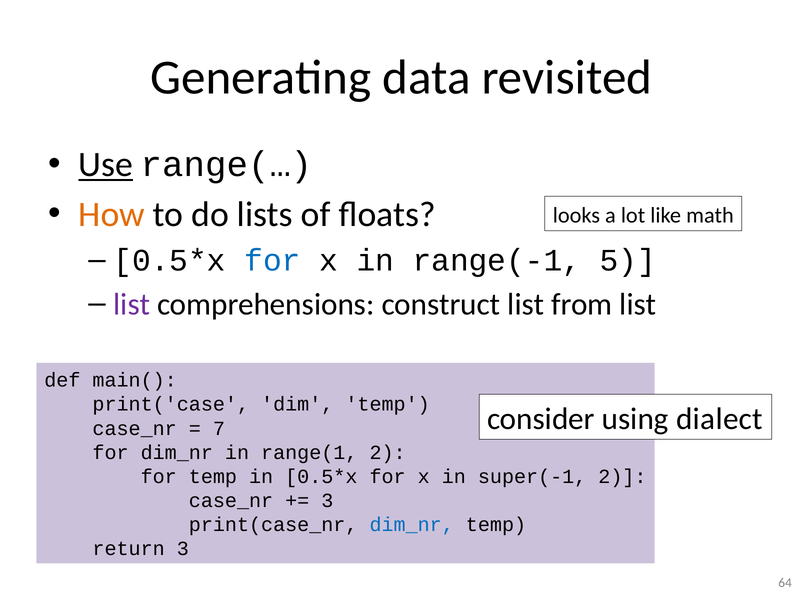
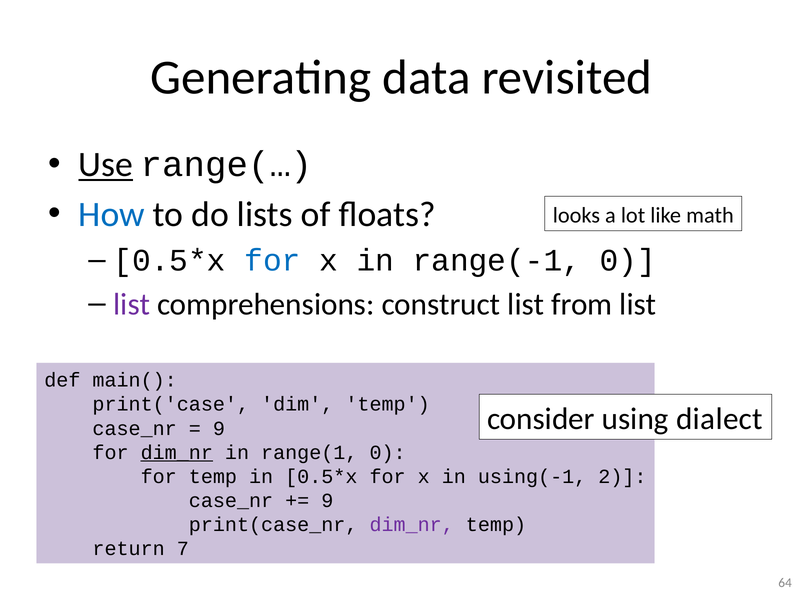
How colour: orange -> blue (112, 215)
range(-1 5: 5 -> 0 (628, 261)
7: 7 -> 9 (219, 429)
dim_nr underline: none -> present (177, 453)
range(1 2: 2 -> 0 (388, 453)
super(-1: super(-1 -> using(-1 (532, 477)
3: 3 -> 9 (327, 501)
dim_nr colour: blue -> purple (412, 525)
return 3: 3 -> 7 (183, 549)
